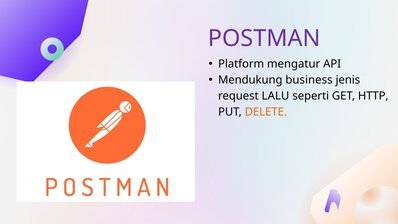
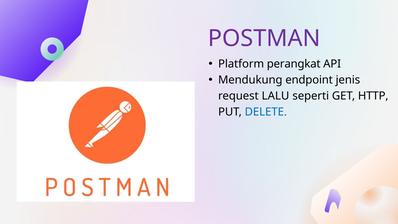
mengatur: mengatur -> perangkat (294, 64)
business: business -> endpoint (309, 80)
DELETE colour: orange -> blue (266, 112)
